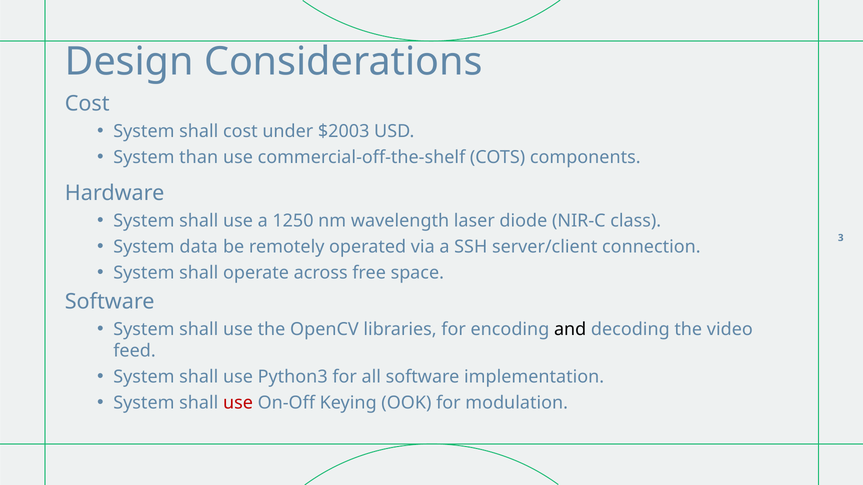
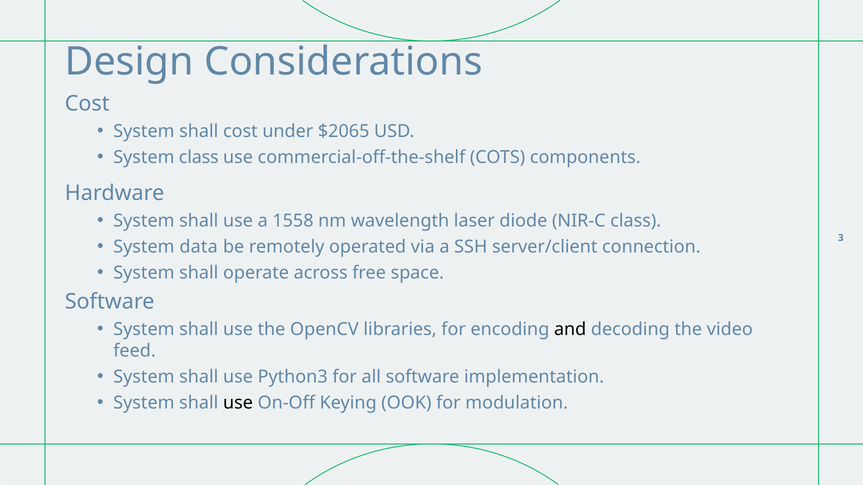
$2003: $2003 -> $2065 (344, 131)
System than: than -> class (199, 158)
1250: 1250 -> 1558 (293, 221)
use colour: red -> black (238, 403)
